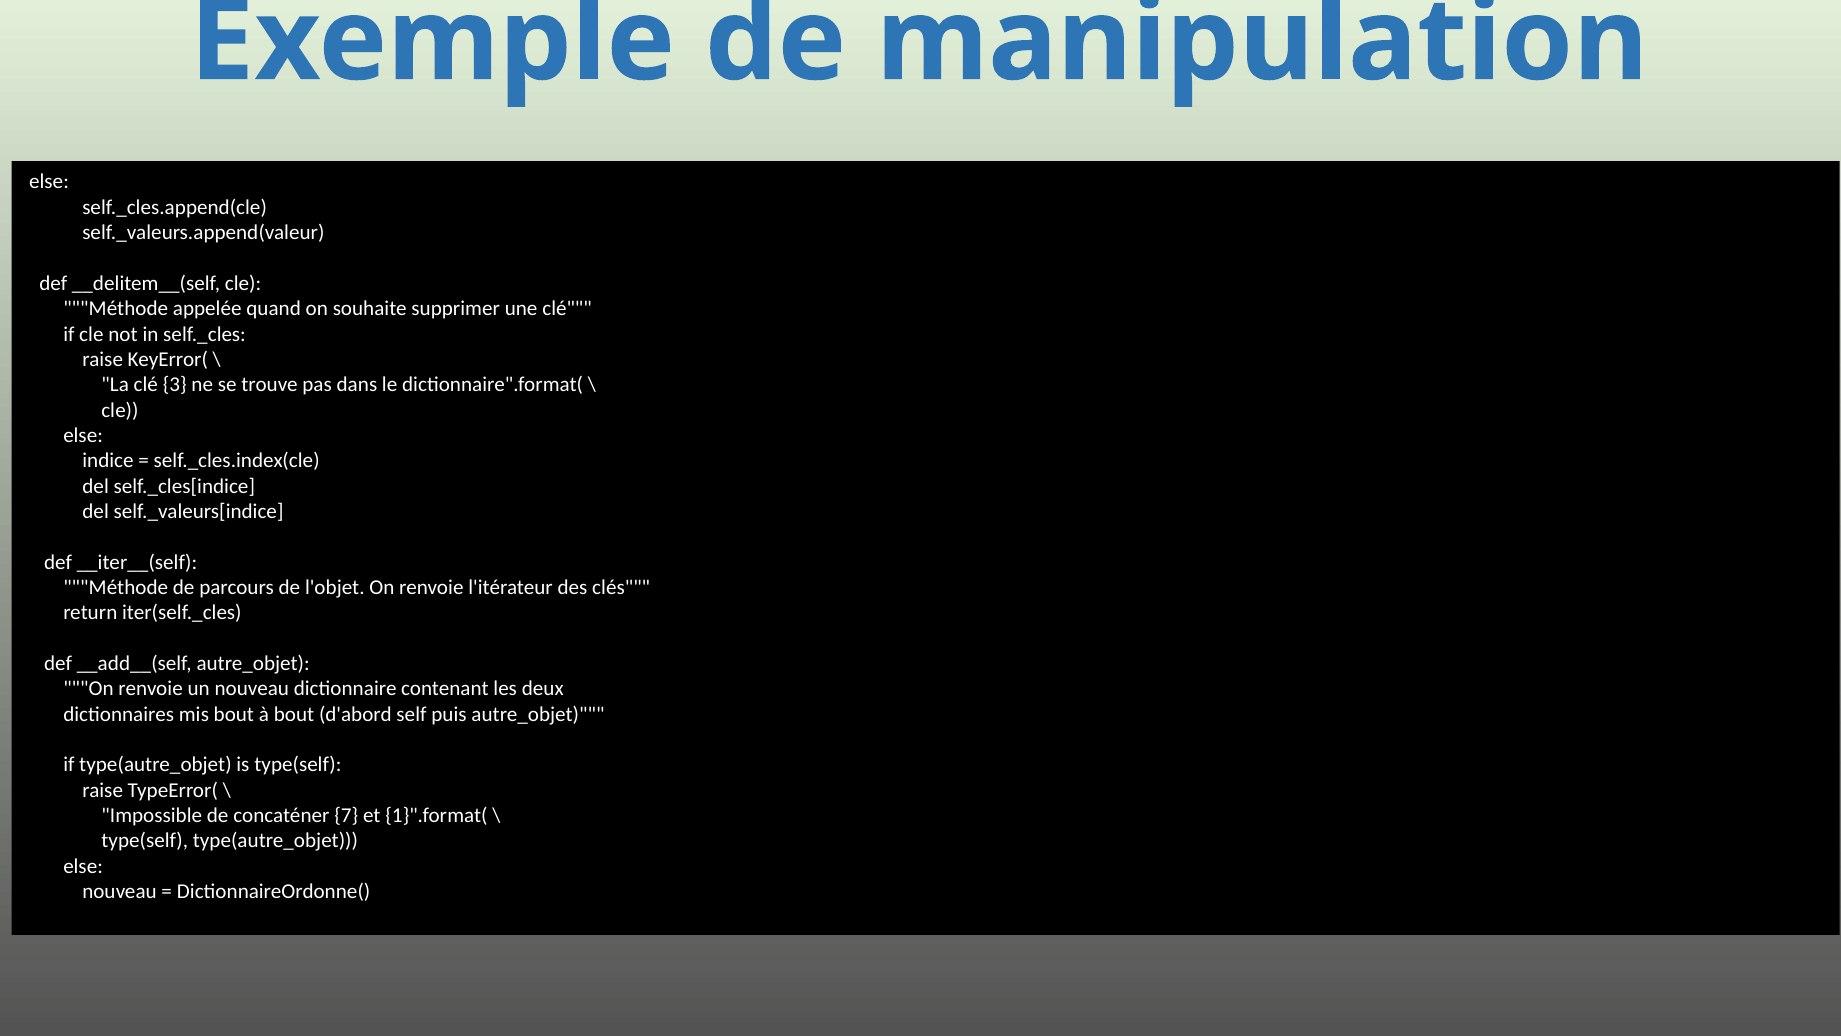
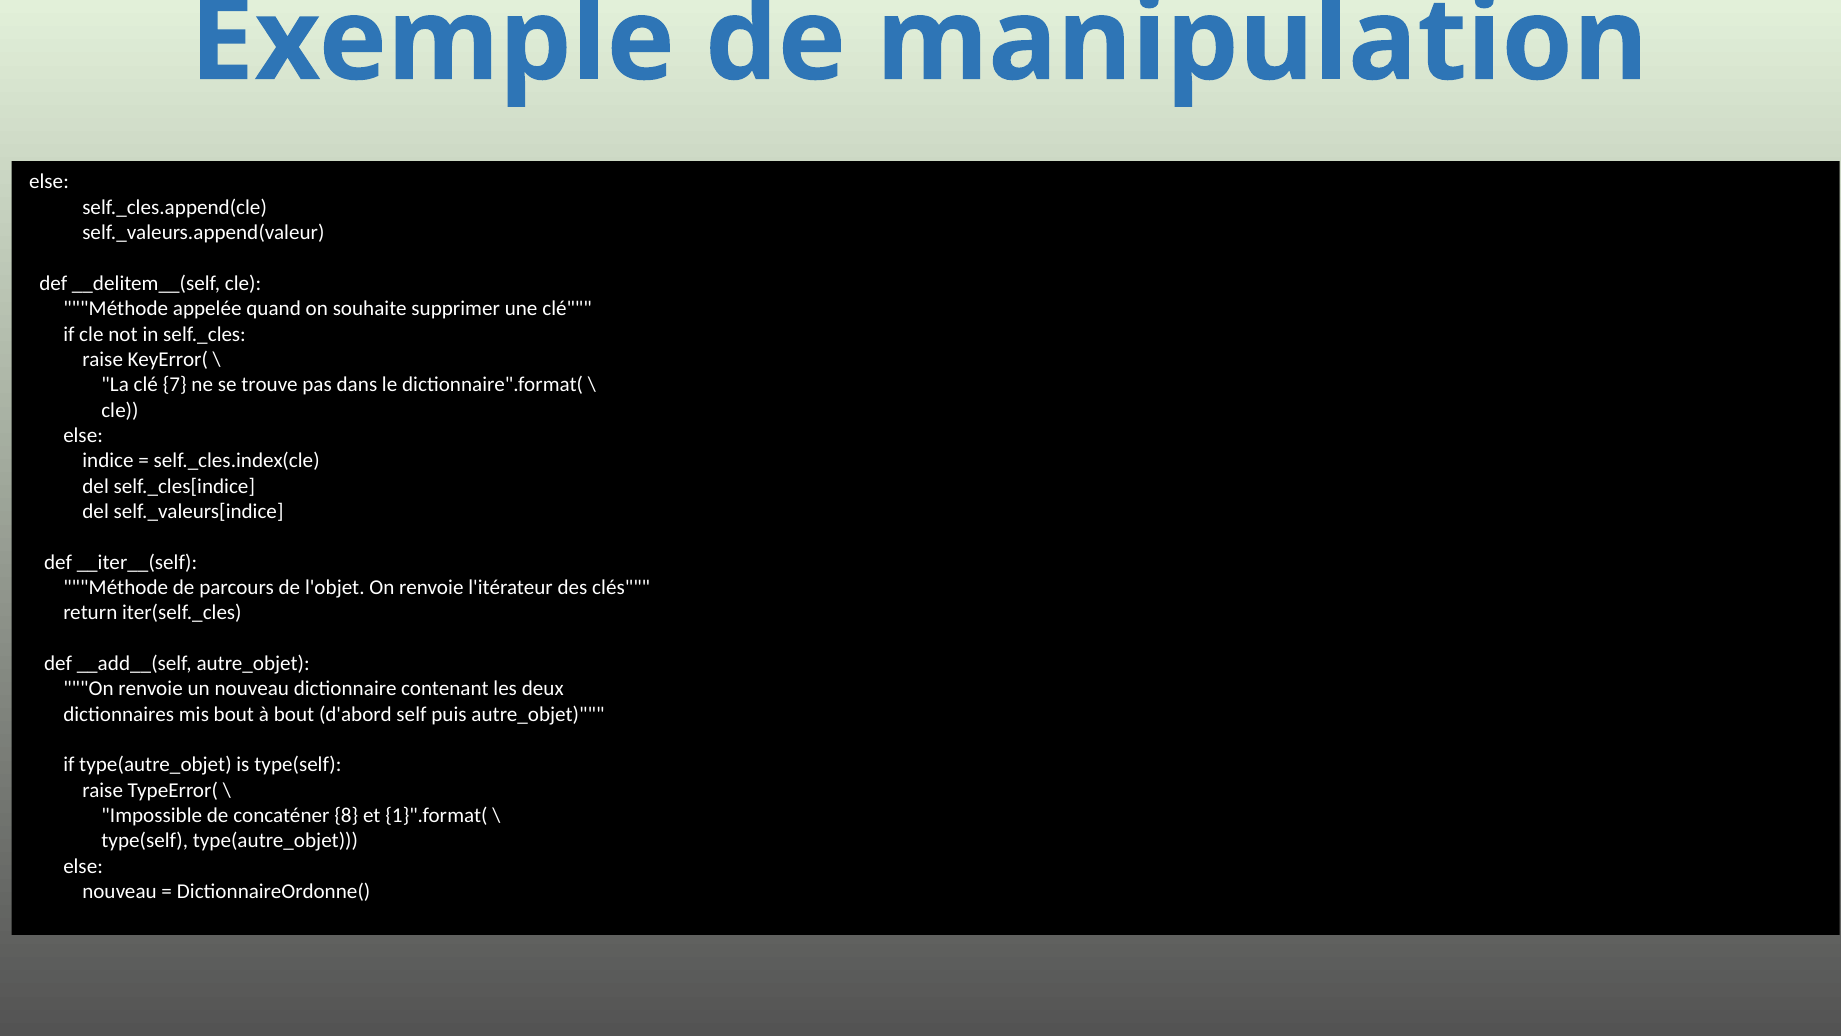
3: 3 -> 7 (175, 385)
7: 7 -> 8 (346, 815)
